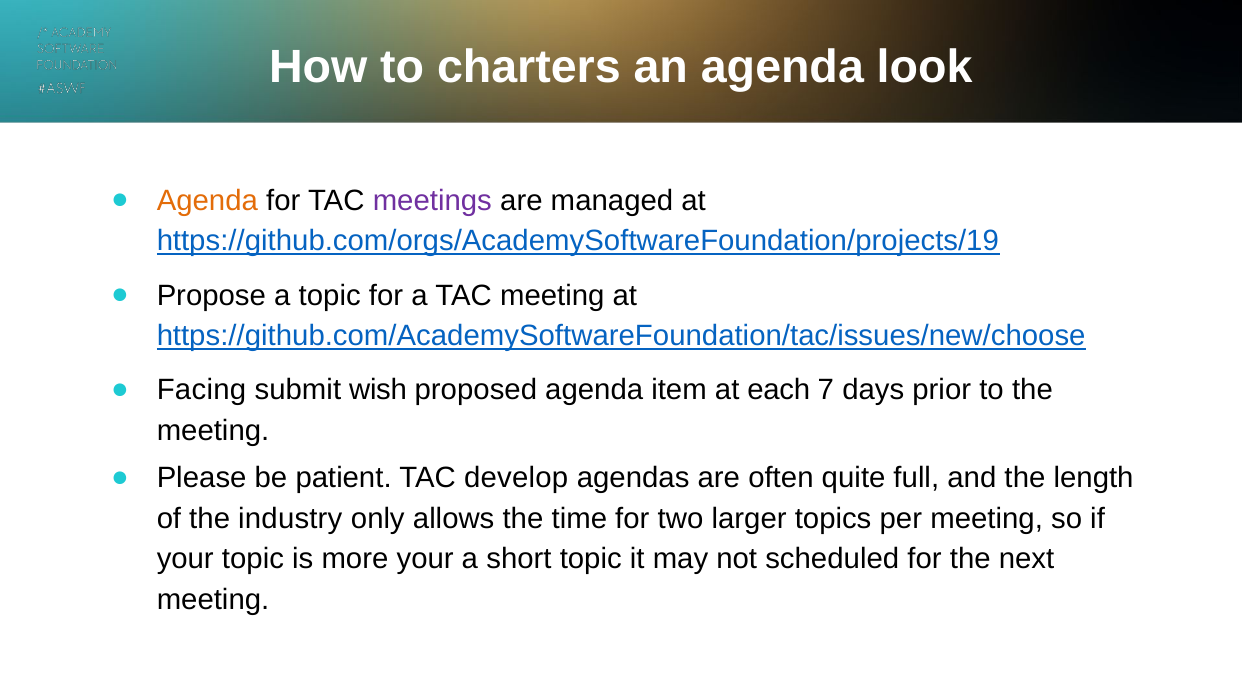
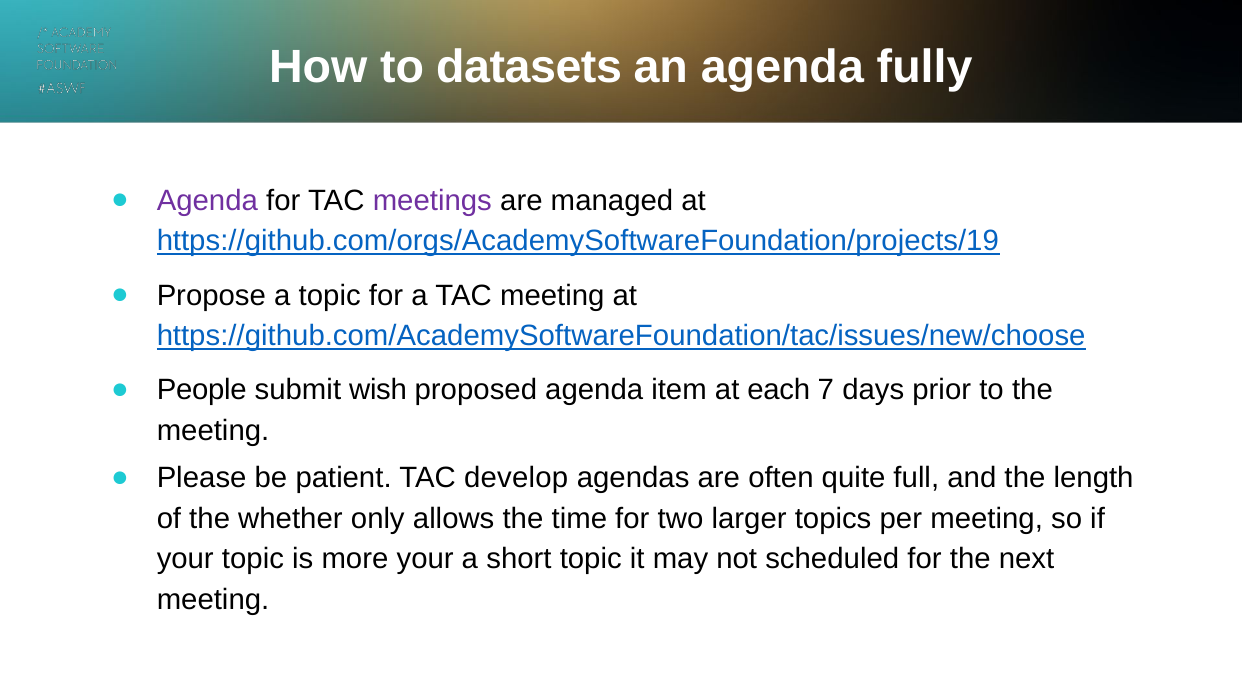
charters: charters -> datasets (529, 67)
look: look -> fully (925, 67)
Agenda colour: orange -> purple (207, 201)
Facing: Facing -> People (202, 390)
industry: industry -> whether (290, 518)
